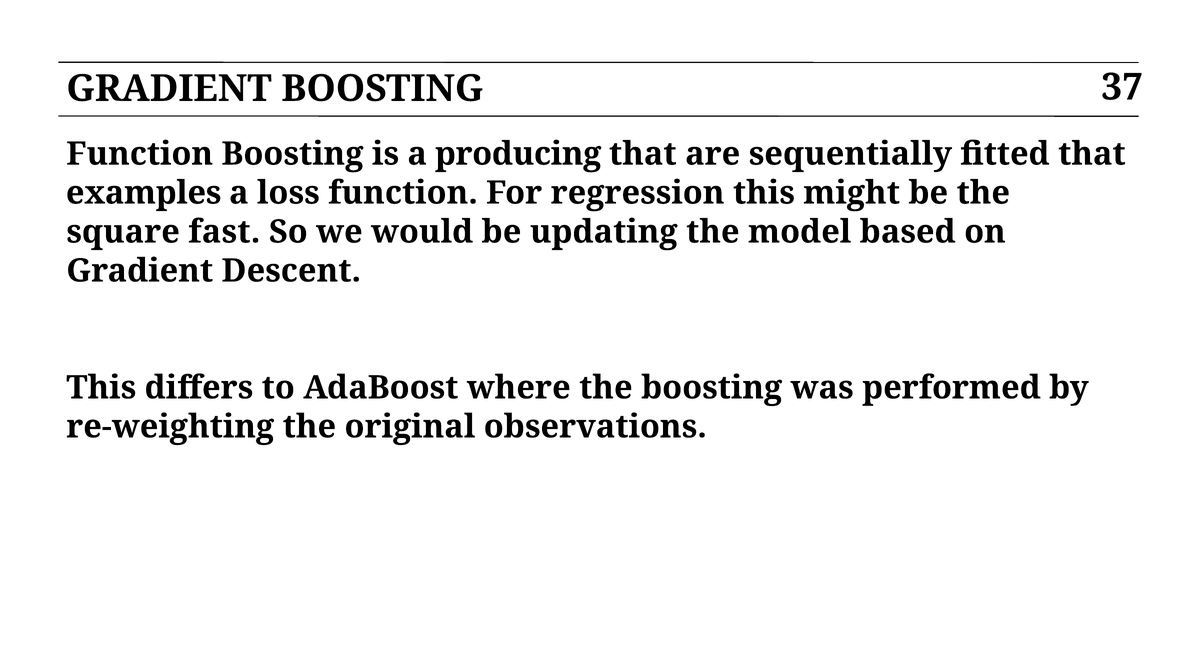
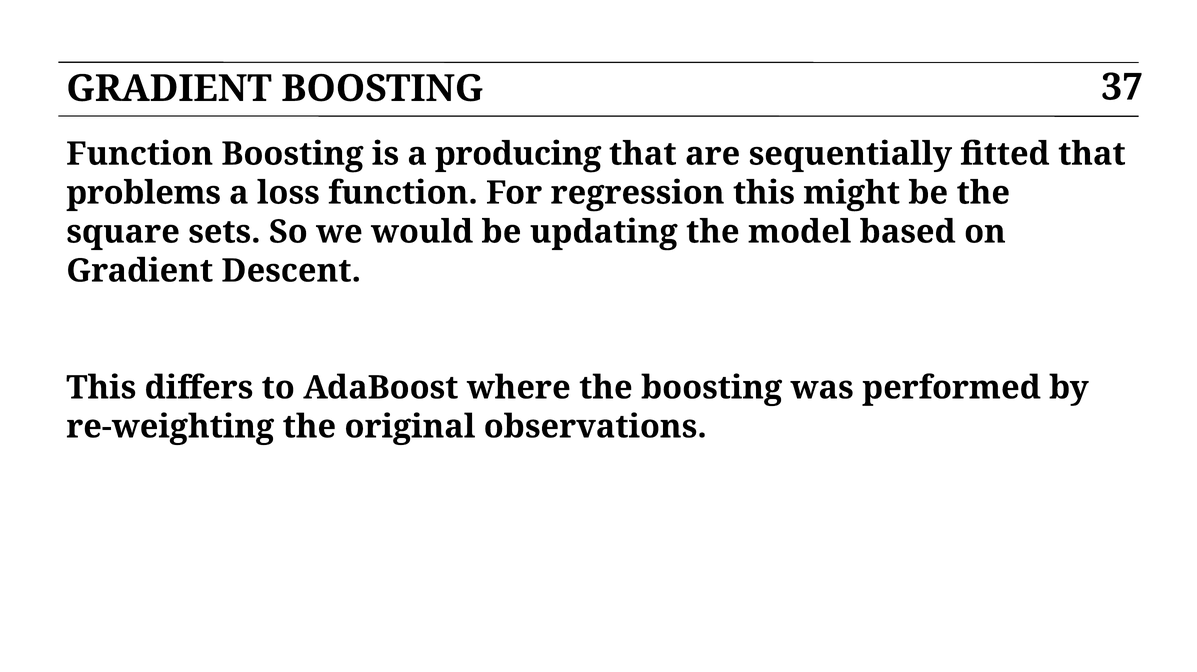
examples: examples -> problems (144, 193)
fast: fast -> sets (224, 232)
